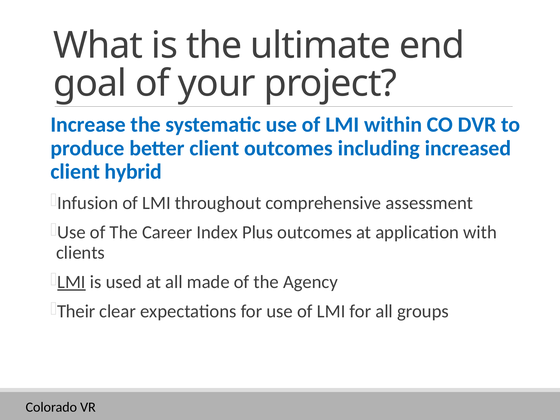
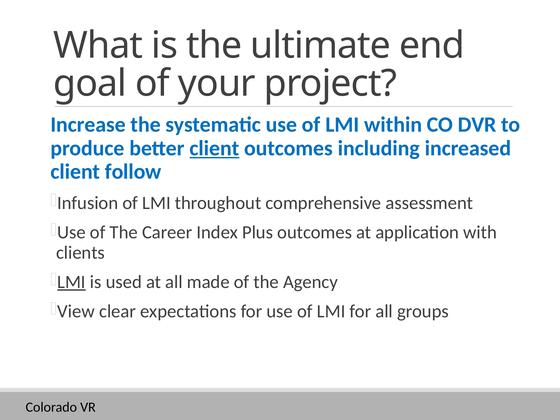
client underline: none -> present (214, 148)
hybrid: hybrid -> follow (133, 172)
Their: Their -> View (76, 311)
